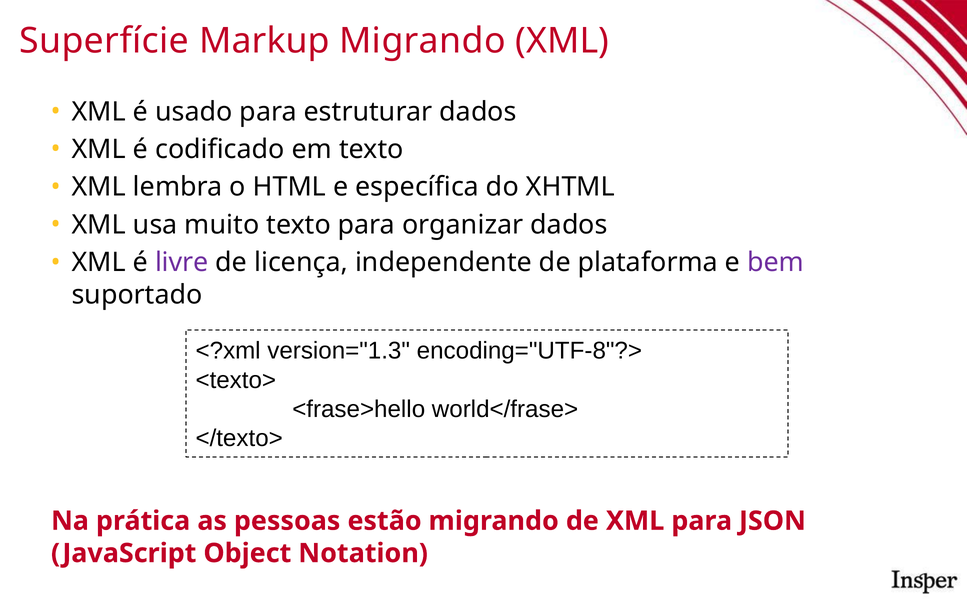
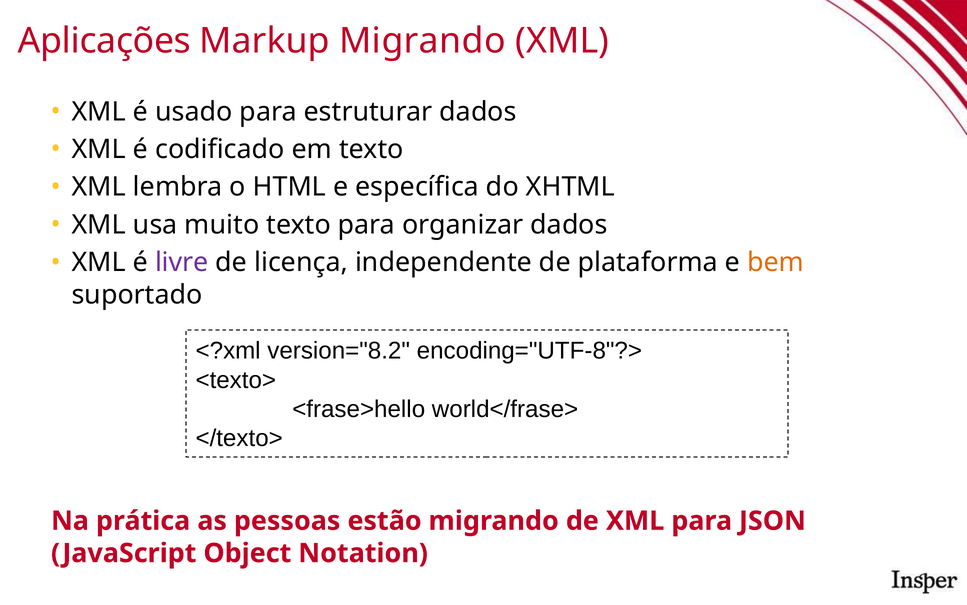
Superfície: Superfície -> Aplicações (104, 41)
bem colour: purple -> orange (775, 262)
version="1.3: version="1.3 -> version="8.2 (339, 351)
